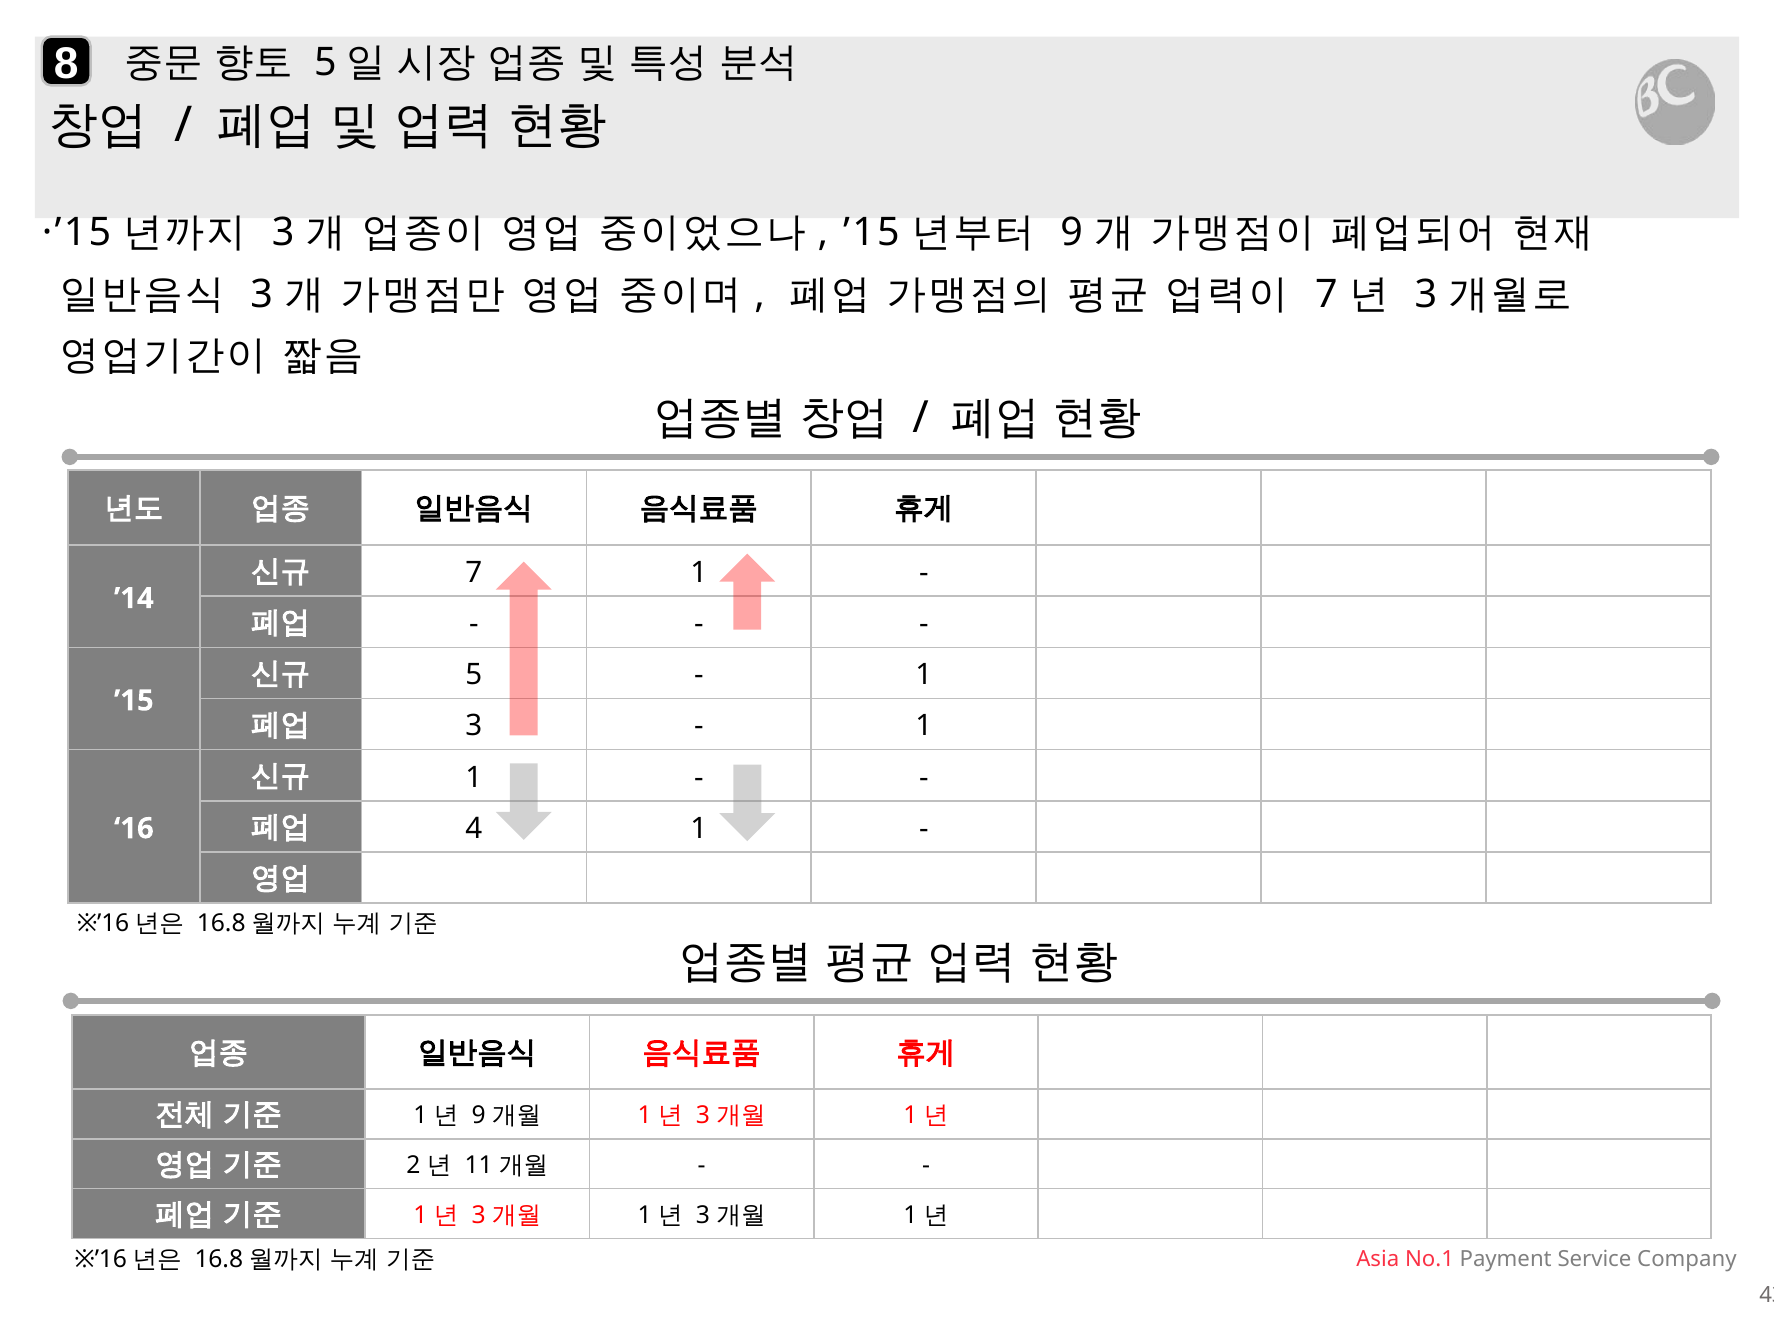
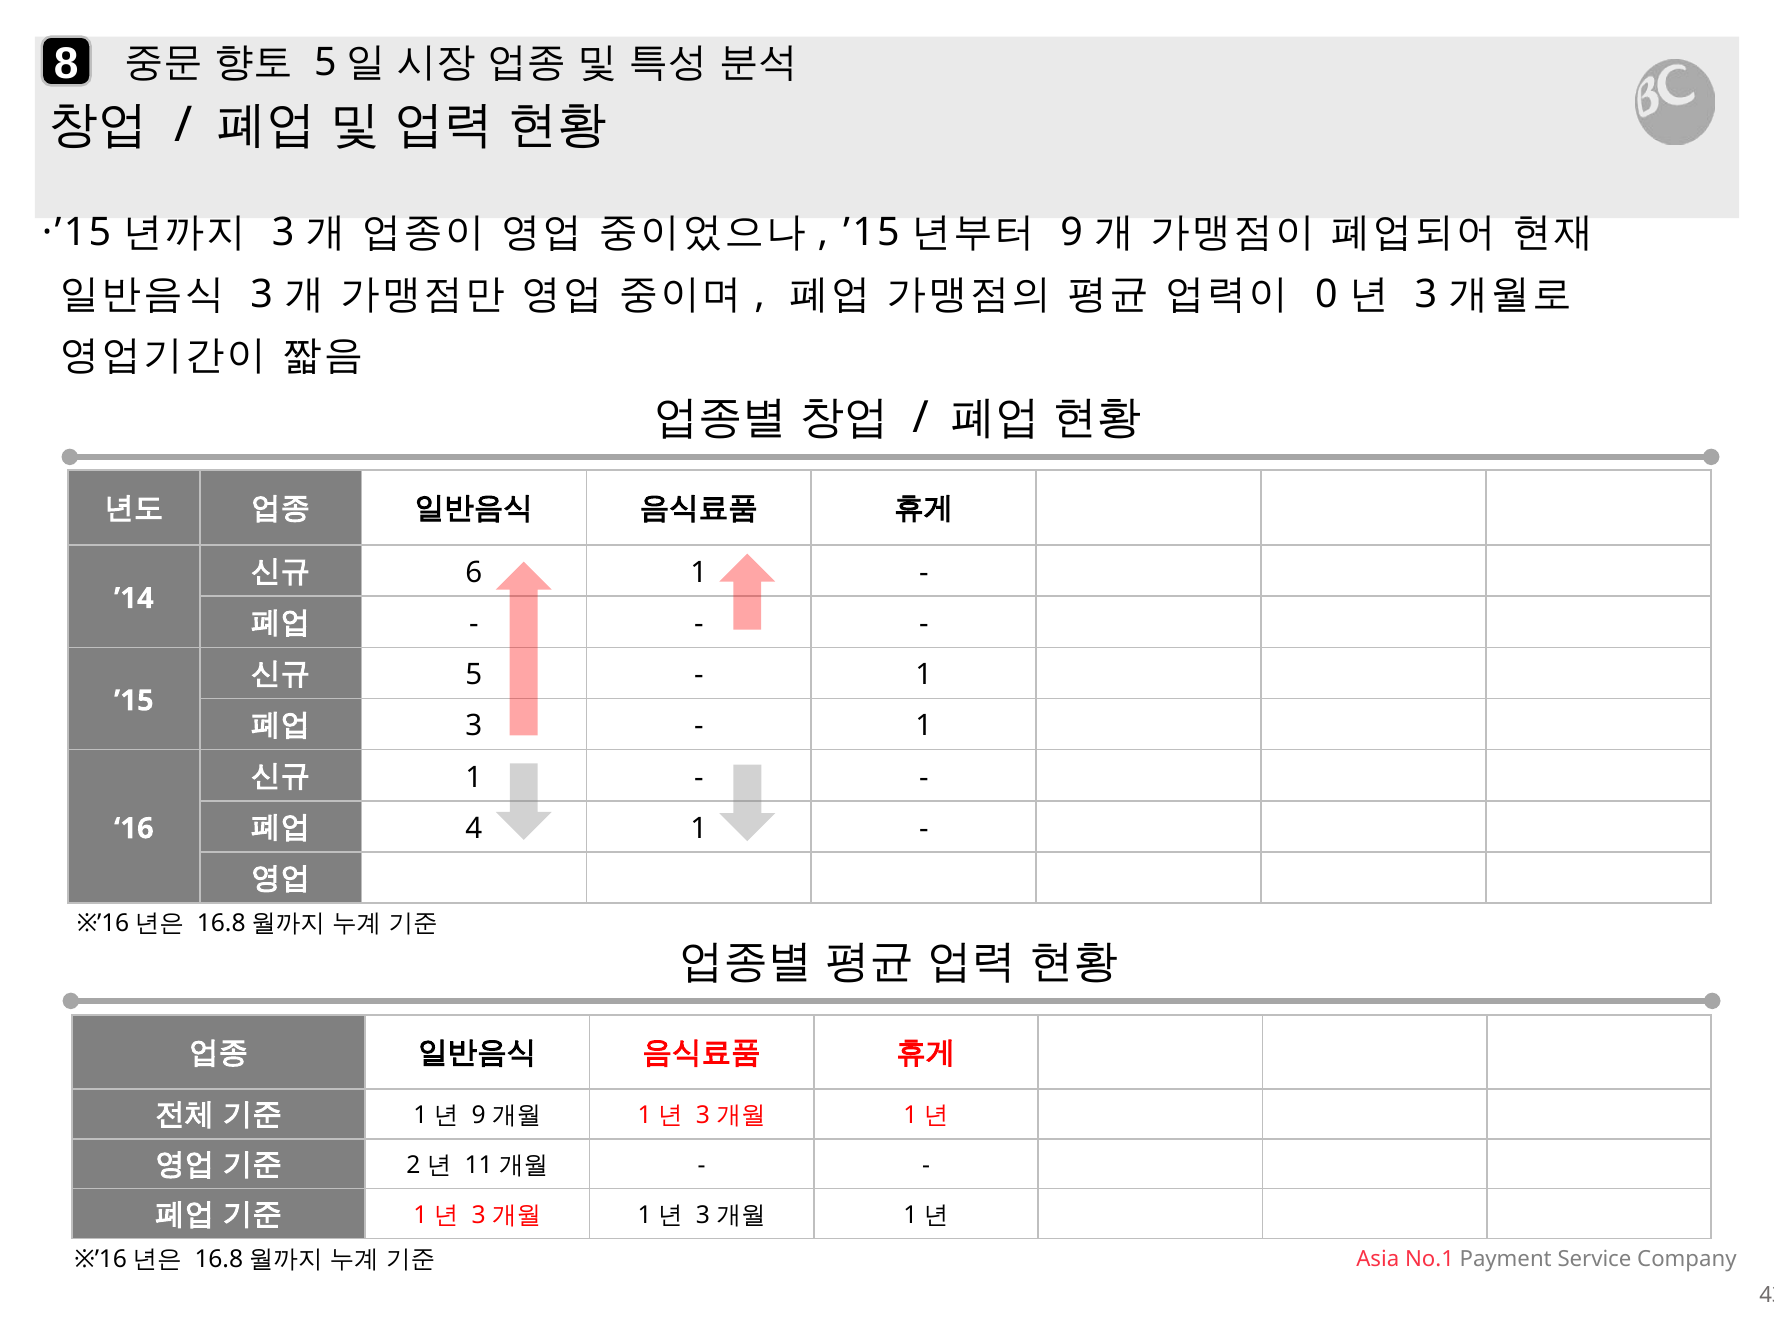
7: 7 -> 0 (1326, 294)
7: 7 -> 6 (474, 573)
